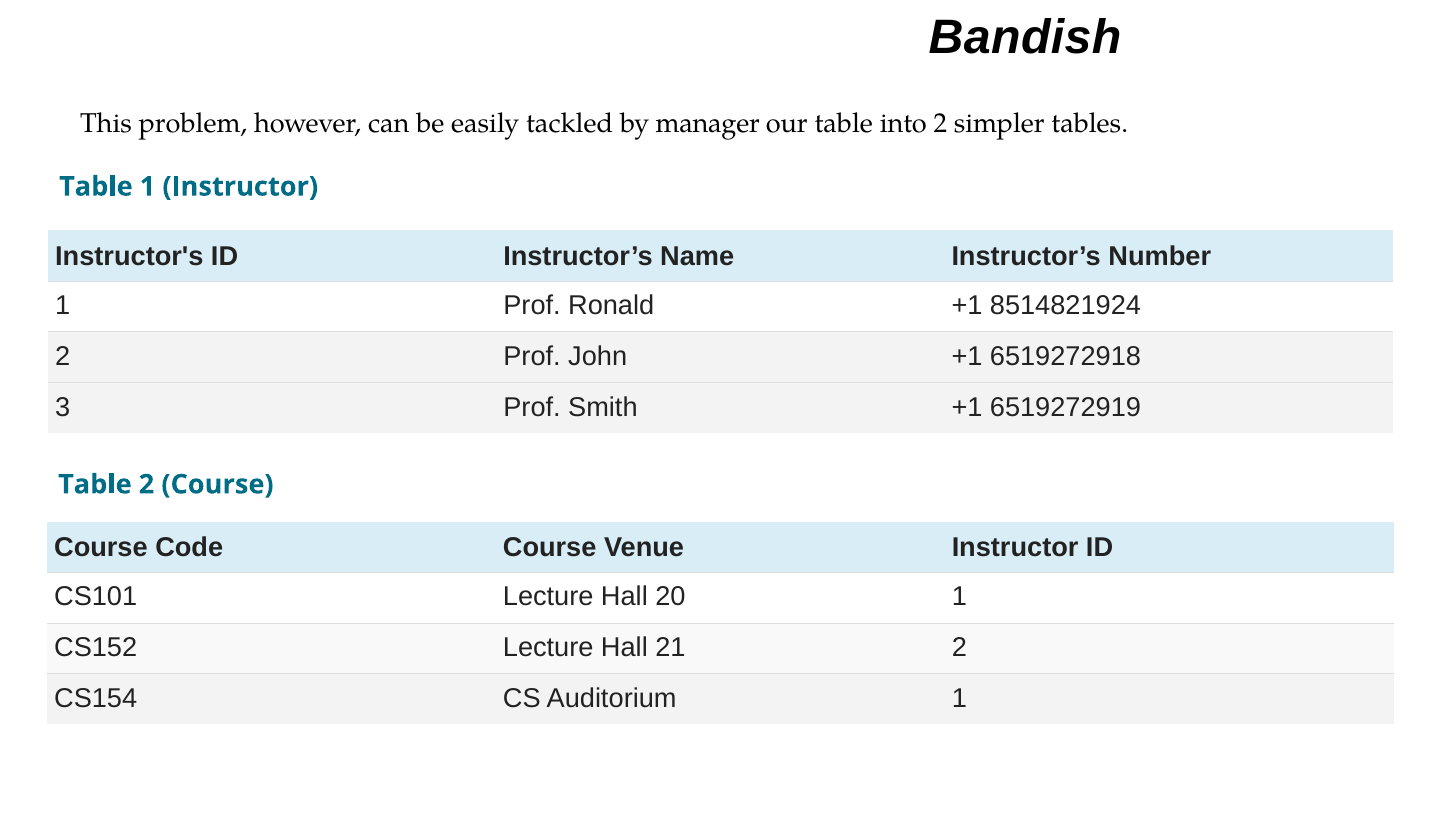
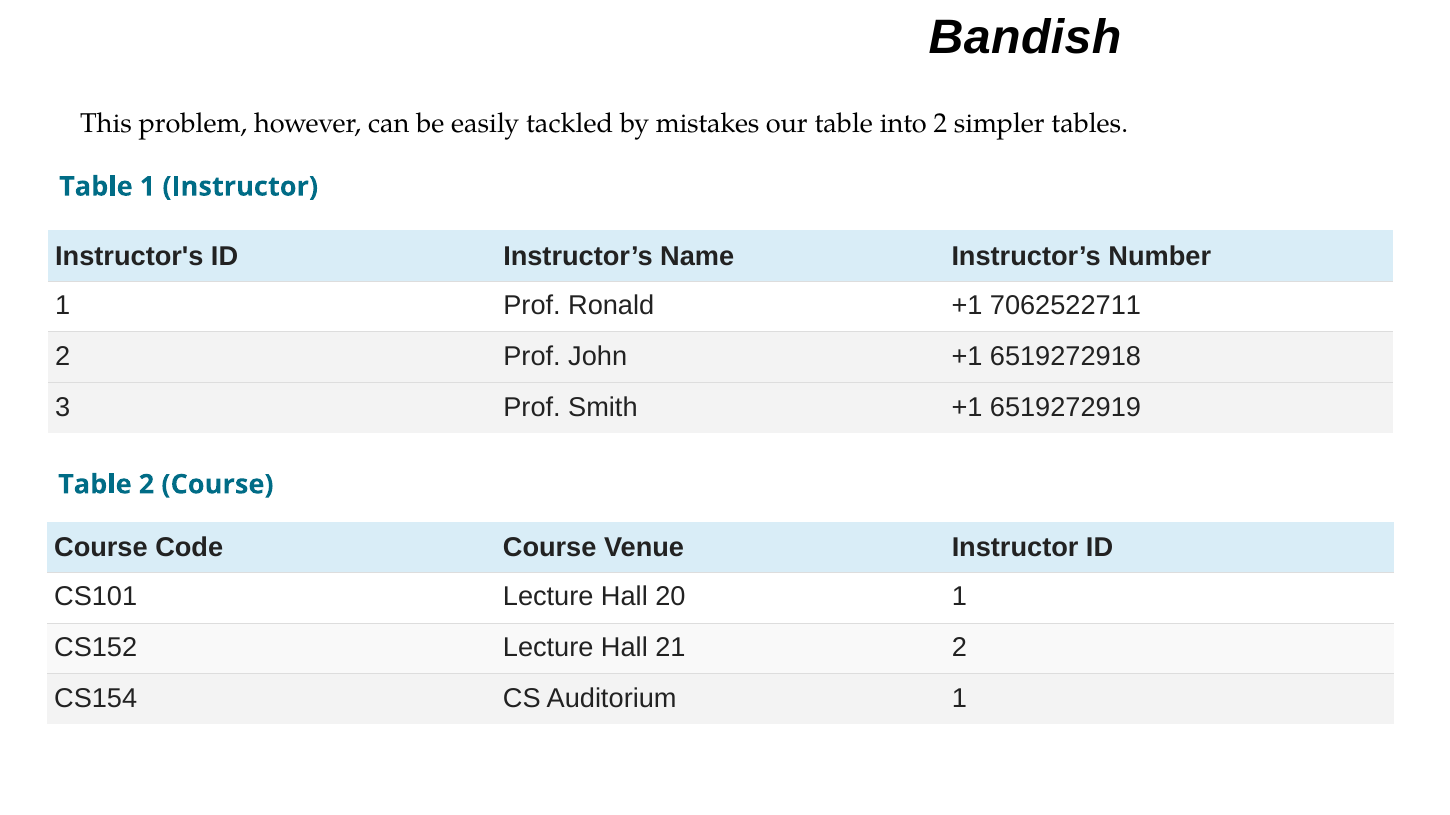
manager: manager -> mistakes (708, 123)
8514821924: 8514821924 -> 7062522711 (1065, 306)
